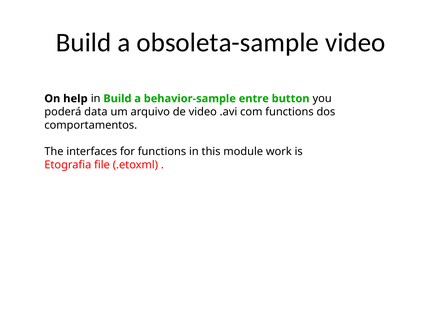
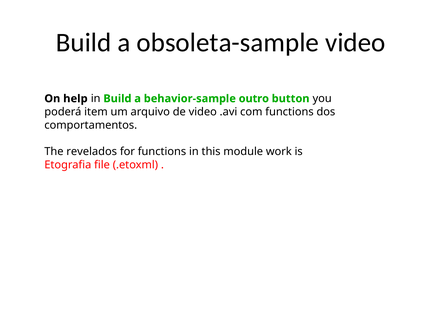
entre: entre -> outro (254, 99)
data: data -> item (96, 112)
interfaces: interfaces -> revelados (92, 152)
